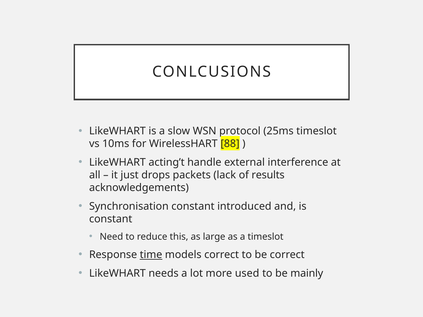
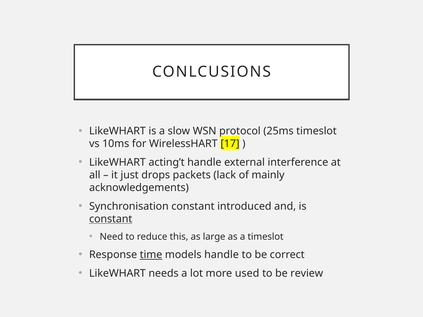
88: 88 -> 17 (230, 144)
results: results -> mainly (268, 175)
constant underline: none -> present (111, 219)
models correct: correct -> handle (222, 255)
mainly: mainly -> review (307, 273)
